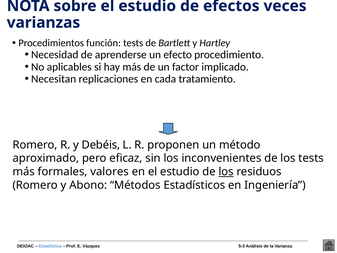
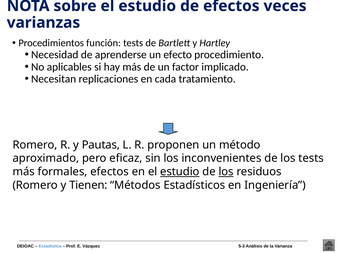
Debéis: Debéis -> Pautas (101, 145)
formales valores: valores -> efectos (110, 172)
estudio underline: none -> present (180, 172)
Abono: Abono -> Tienen (88, 185)
